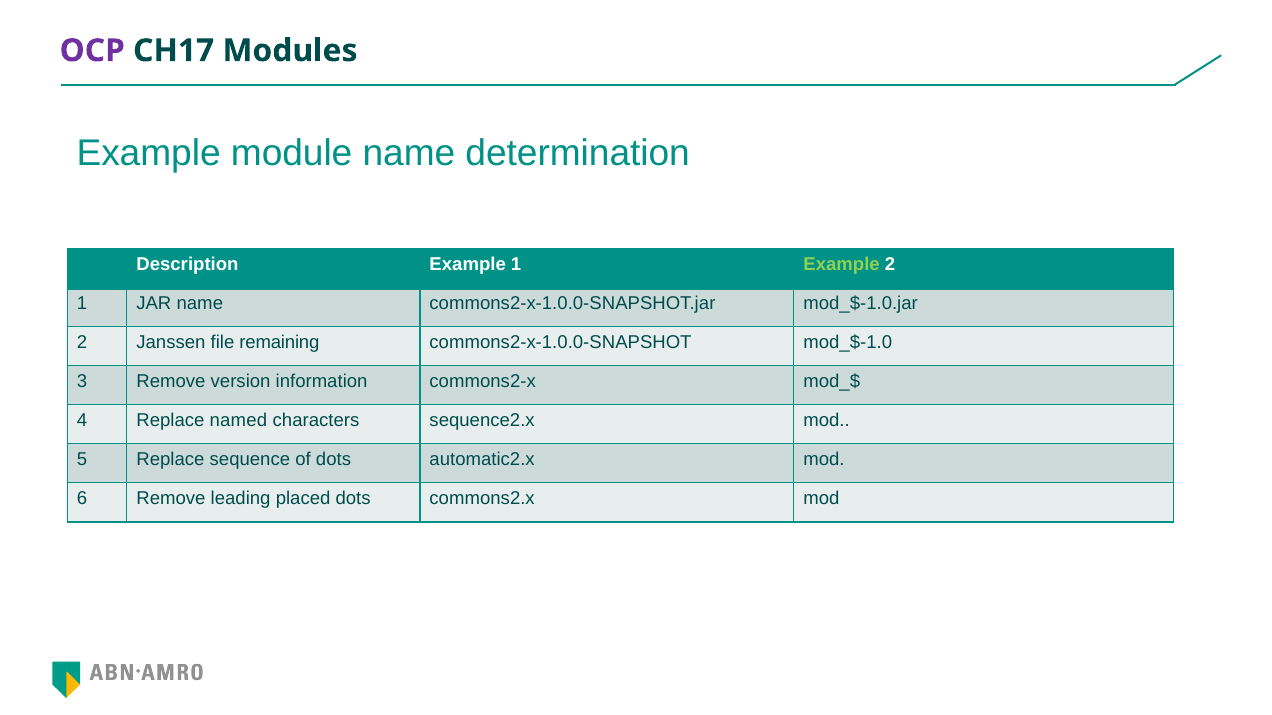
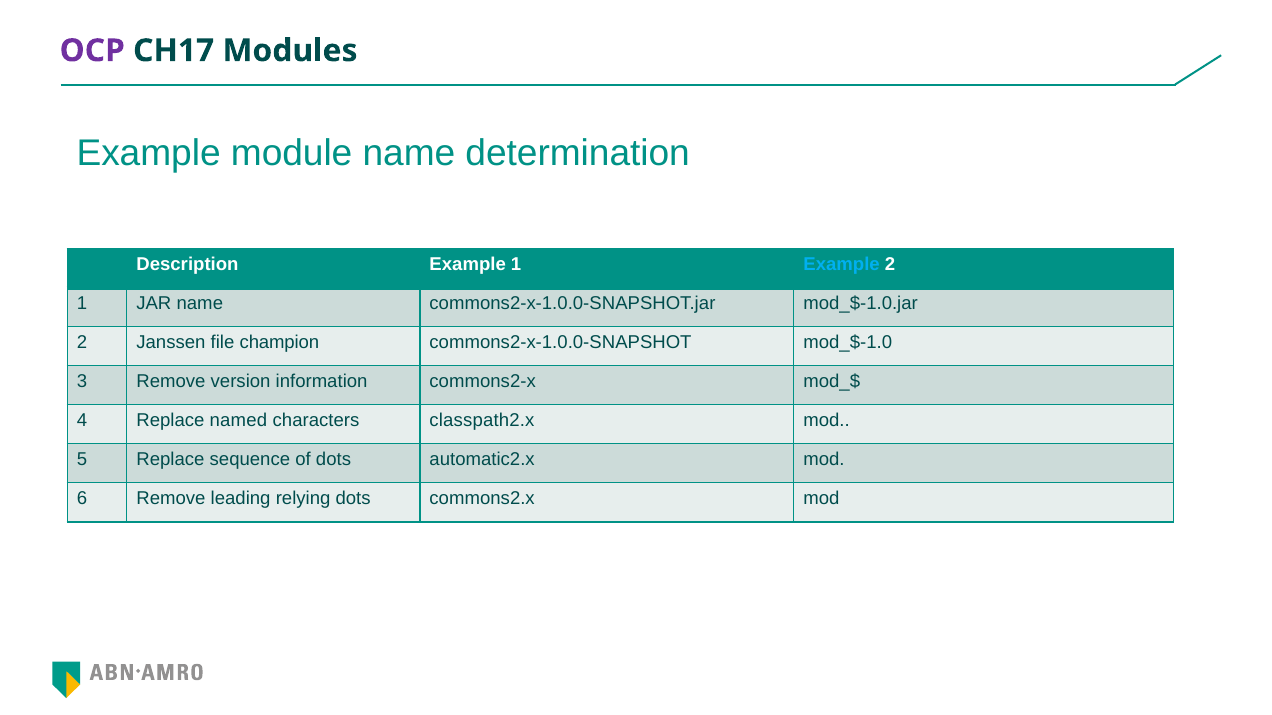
Example colour: light green -> light blue (842, 264)
remaining: remaining -> champion (279, 343)
sequence2.x: sequence2.x -> classpath2.x (482, 421)
placed: placed -> relying (303, 499)
